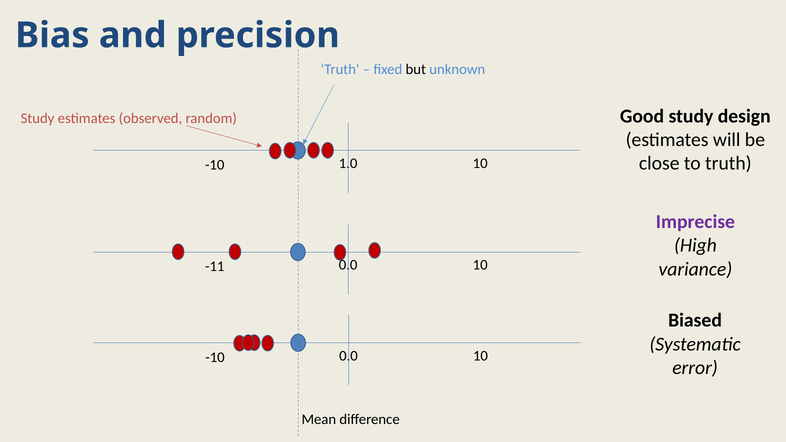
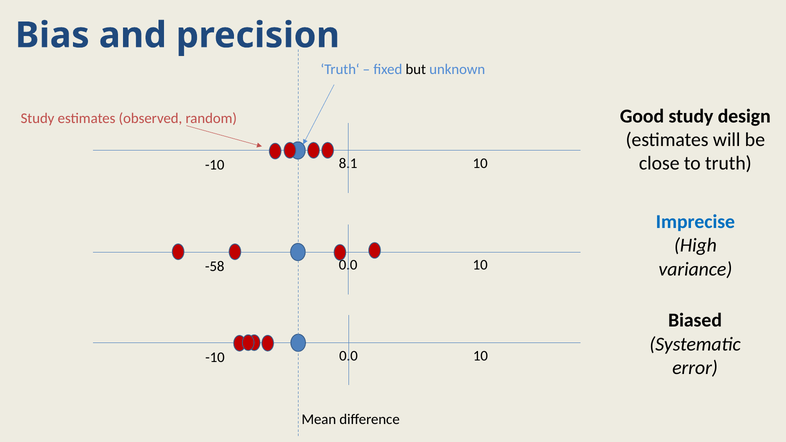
1.0: 1.0 -> 8.1 (348, 164)
Imprecise colour: purple -> blue (695, 222)
-11: -11 -> -58 (215, 266)
